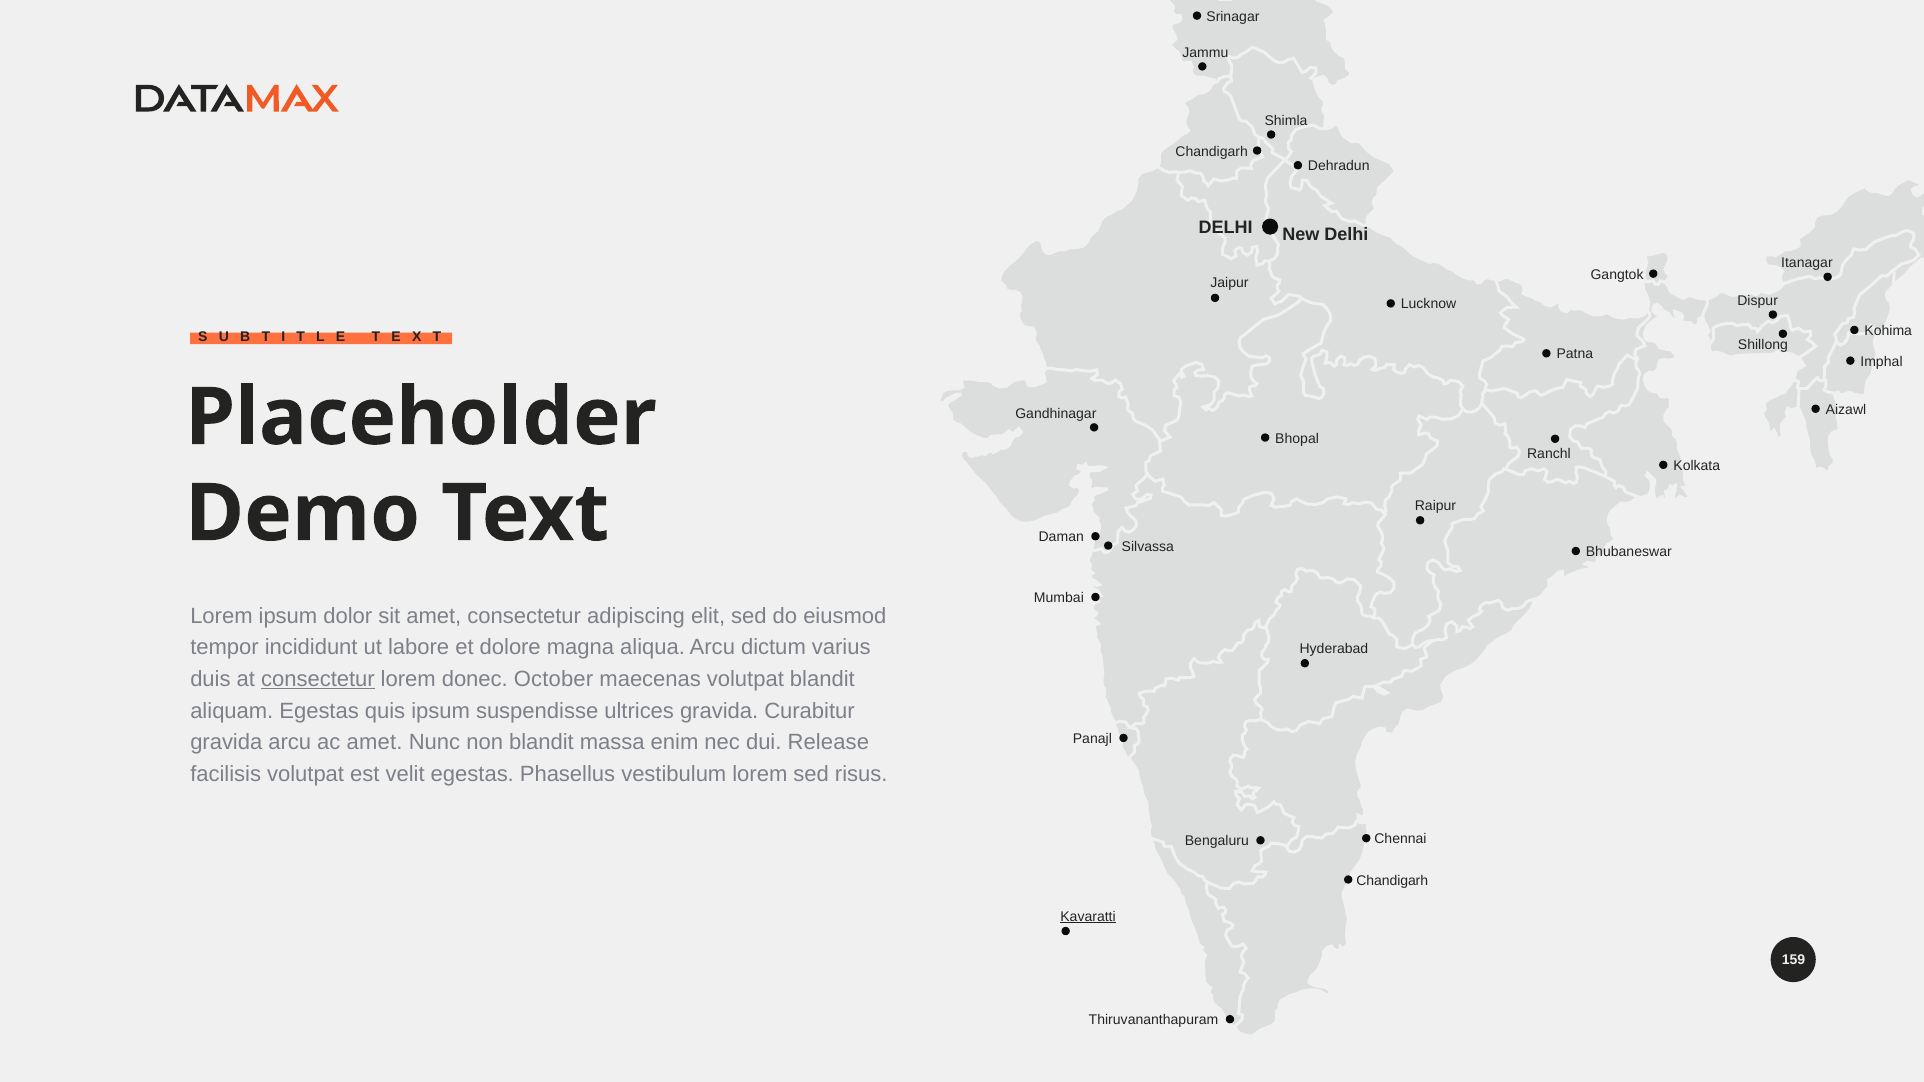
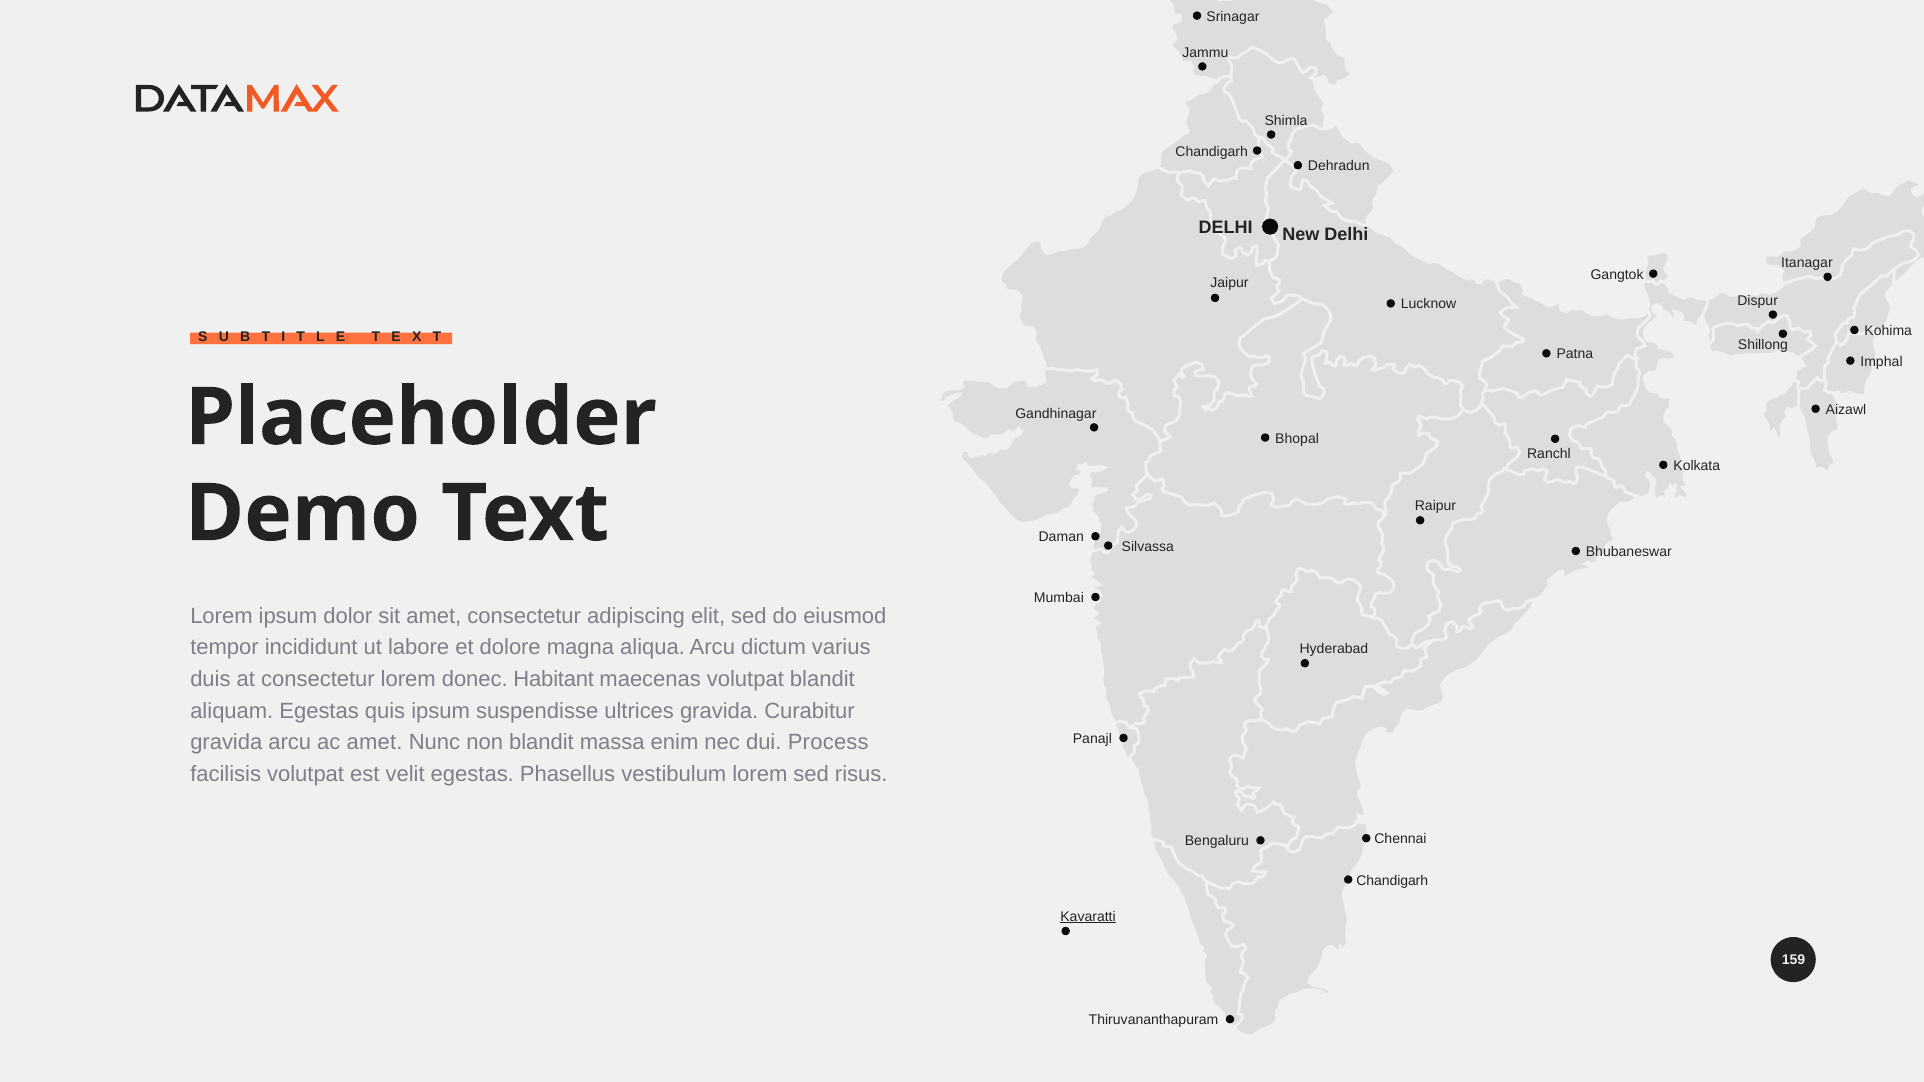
consectetur underline: present -> none (318, 679)
October: October -> Habitant (554, 679)
Release: Release -> Process (828, 743)
